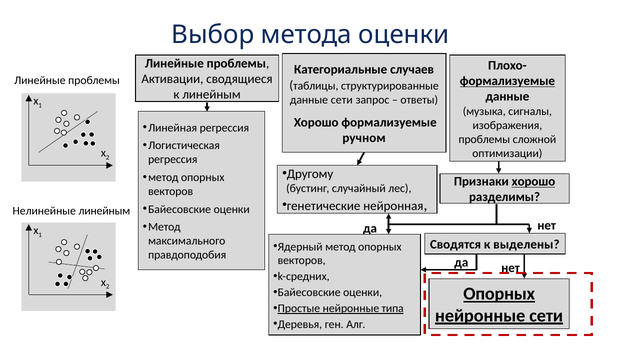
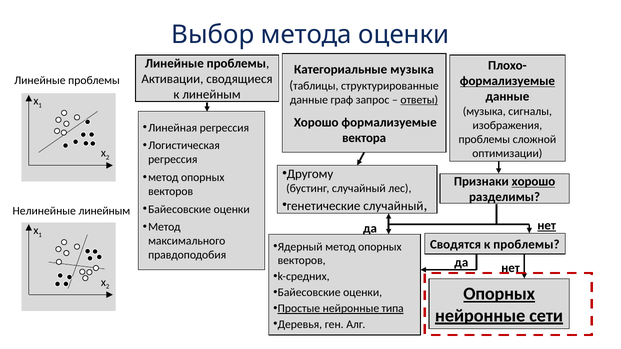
Категориальные случаев: случаев -> музыка (412, 70)
данные сети: сети -> граф (342, 100)
ответы underline: none -> present (419, 100)
ручном: ручном -> вектора (364, 138)
генетические нейронная: нейронная -> случайный (393, 206)
нет underline: none -> present (547, 226)
к выделены: выделены -> проблемы (526, 245)
